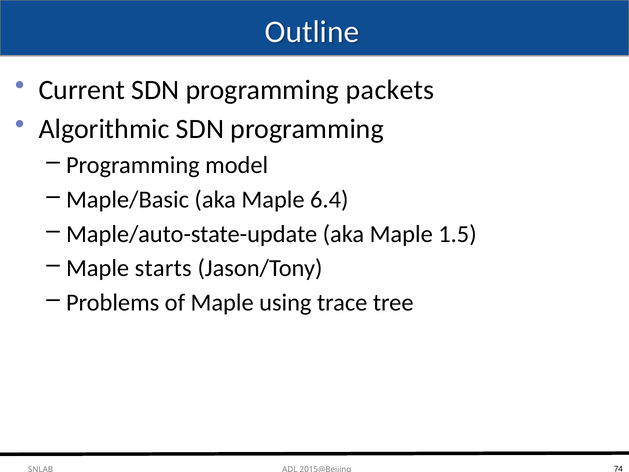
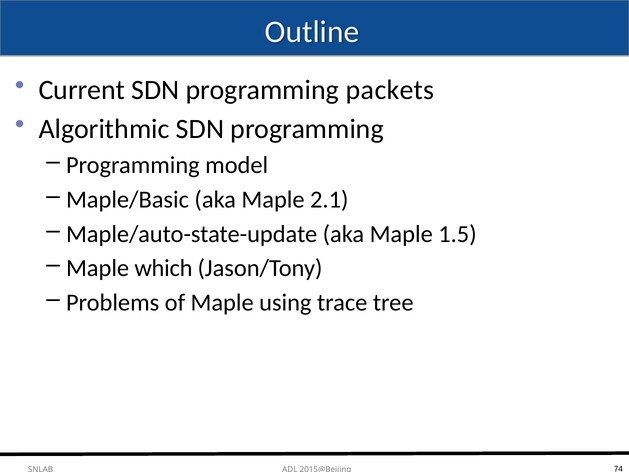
6.4: 6.4 -> 2.1 (329, 200)
starts: starts -> which (163, 268)
